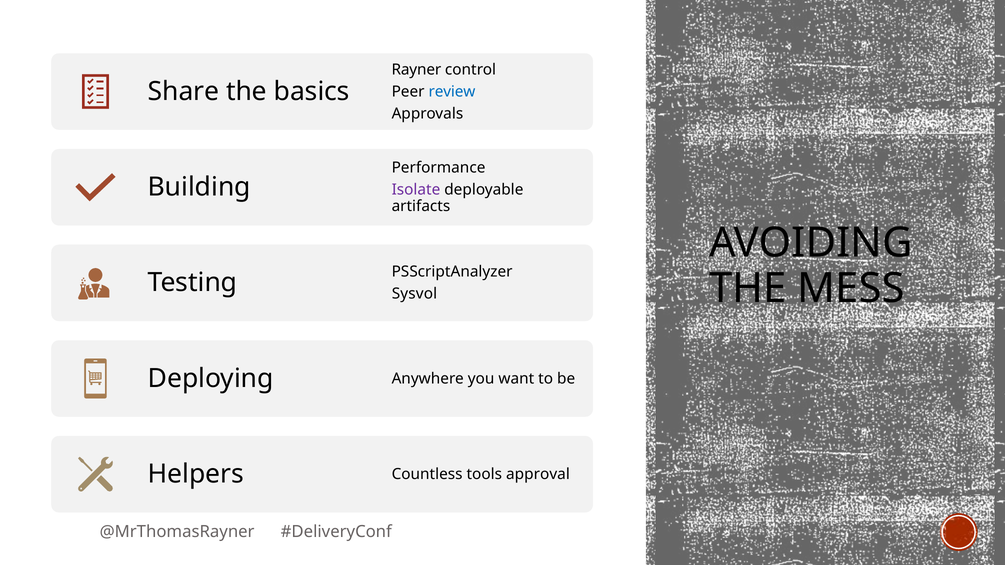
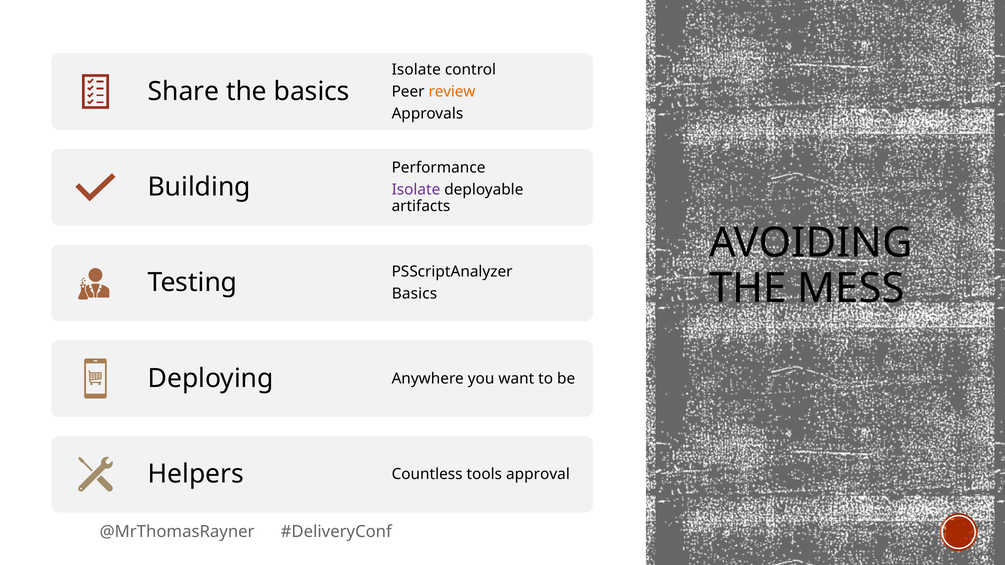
Rayner: Rayner -> Isolate (416, 70)
review colour: blue -> orange (452, 92)
Sysvol: Sysvol -> Basics (414, 294)
